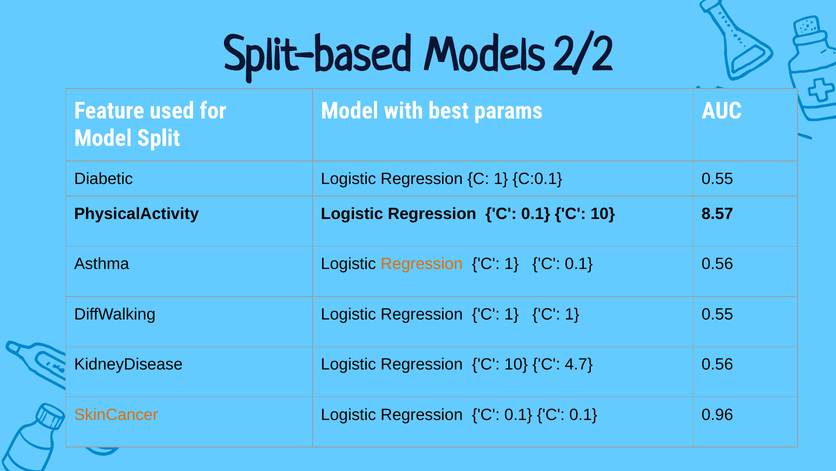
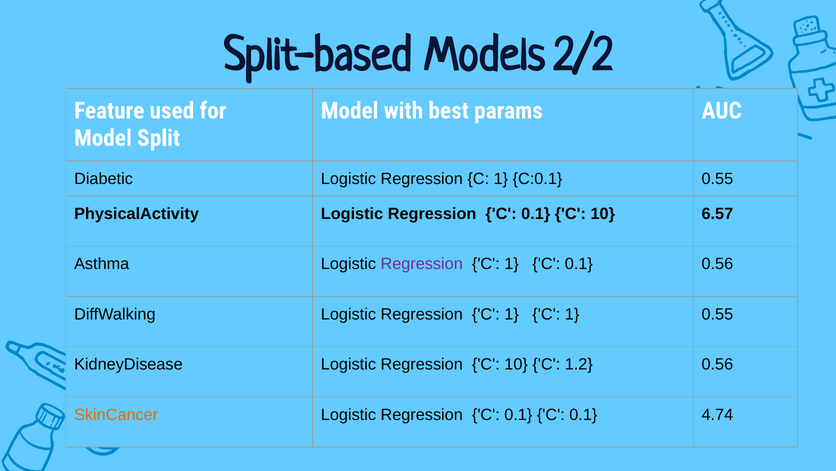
8.57: 8.57 -> 6.57 (717, 213)
Regression colour: orange -> purple (422, 264)
4.7: 4.7 -> 1.2 (579, 364)
0.96: 0.96 -> 4.74 (717, 414)
